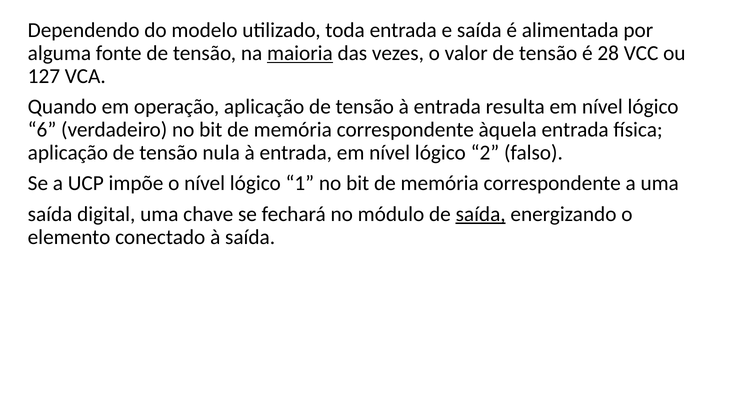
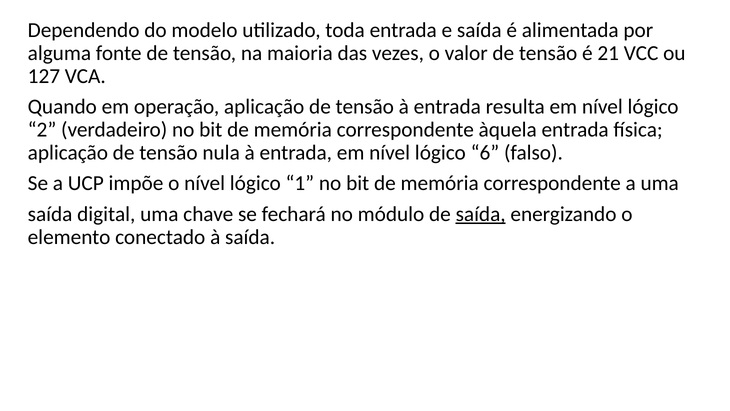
maioria underline: present -> none (300, 53)
28: 28 -> 21 (608, 53)
6: 6 -> 2 (42, 130)
2: 2 -> 6 (485, 153)
